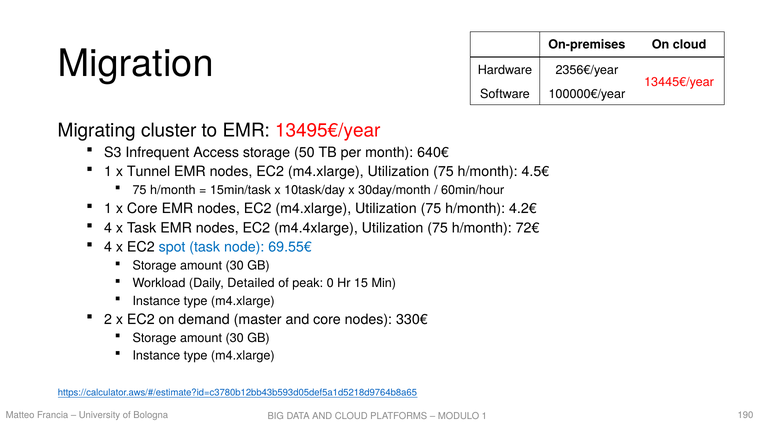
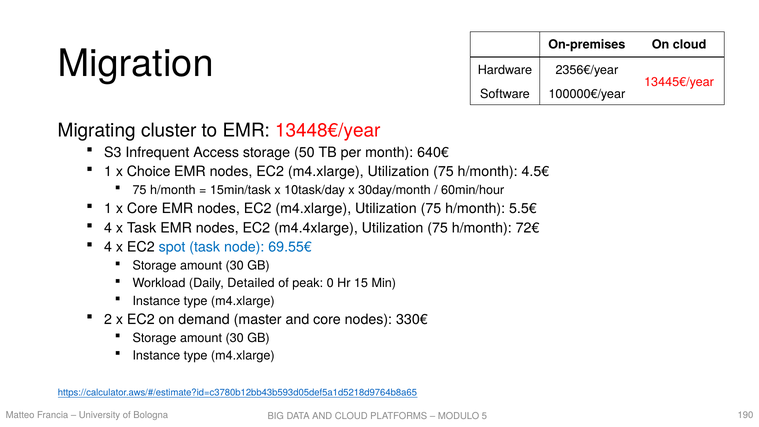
13495€/year: 13495€/year -> 13448€/year (328, 130)
Tunnel: Tunnel -> Choice (149, 172)
4.2€: 4.2€ -> 5.5€ (523, 209)
1: 1 -> 5 (484, 416)
